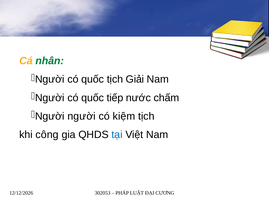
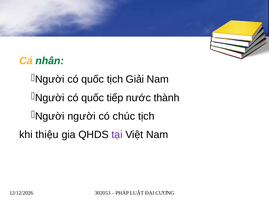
chấm: chấm -> thành (167, 98)
kiệm: kiệm -> chúc (124, 116)
công: công -> thiệu (47, 134)
tại colour: blue -> purple (117, 134)
